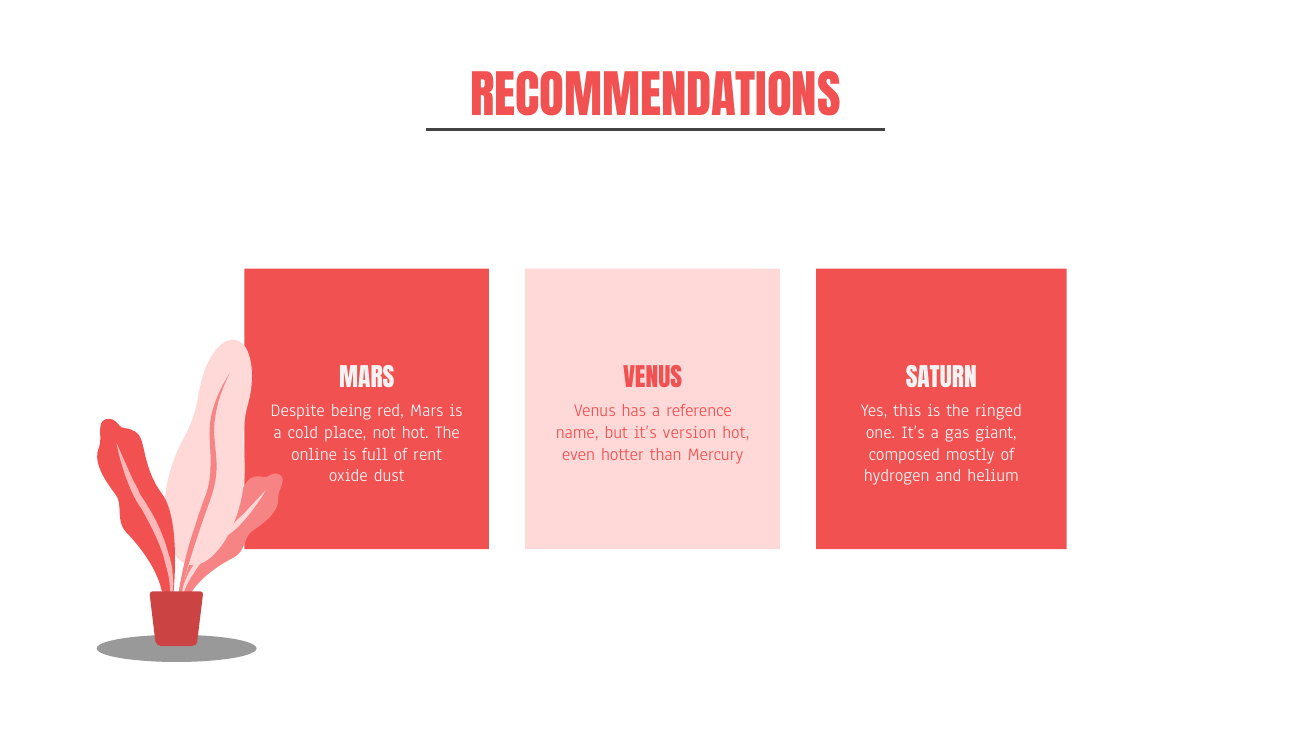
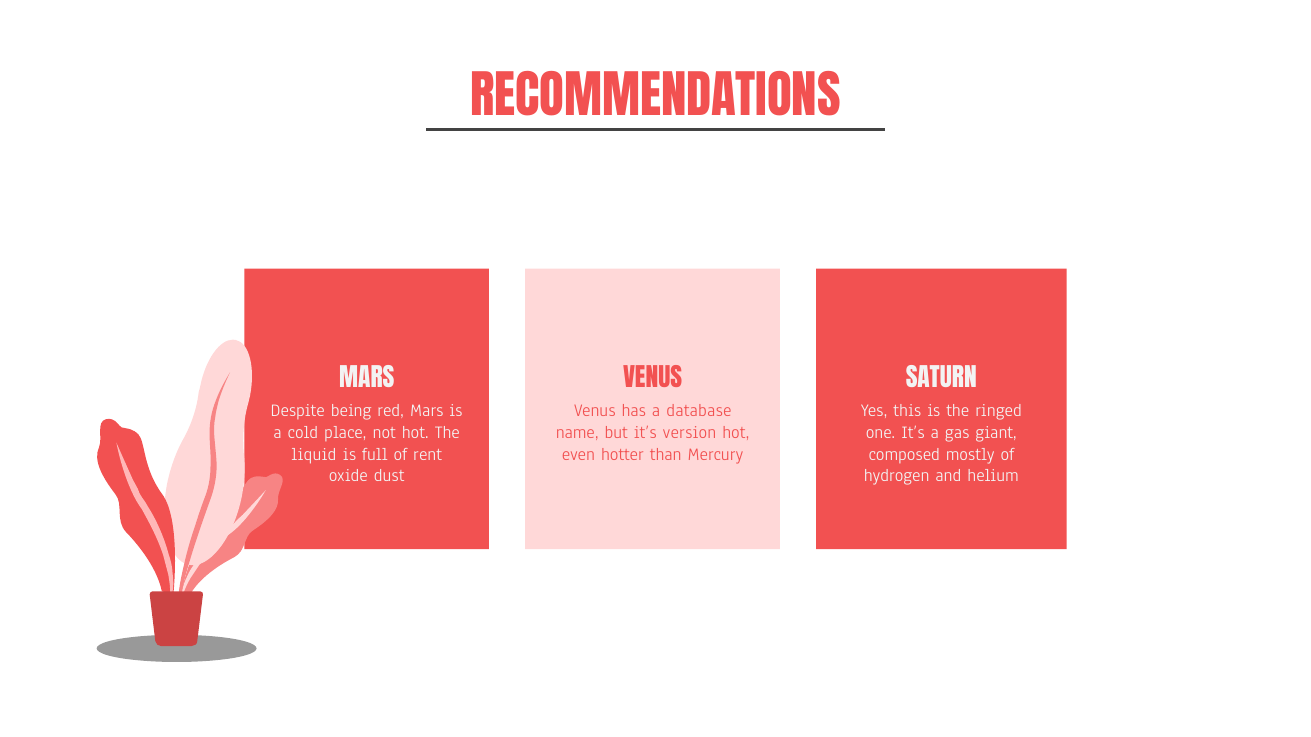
reference: reference -> database (699, 411)
online: online -> liquid (314, 454)
